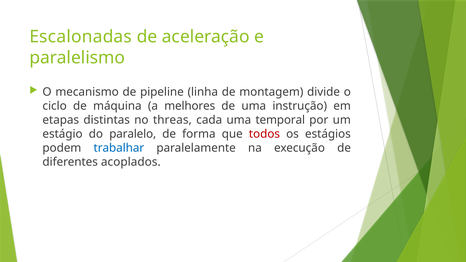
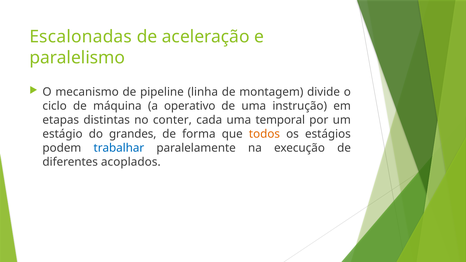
melhores: melhores -> operativo (190, 106)
threas: threas -> conter (172, 120)
paralelo: paralelo -> grandes (133, 134)
todos colour: red -> orange (264, 134)
